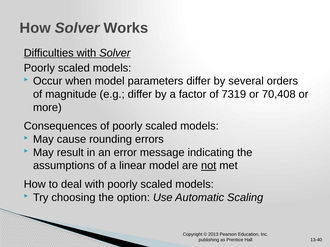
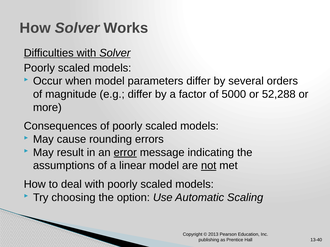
7319: 7319 -> 5000 (234, 94)
70,408: 70,408 -> 52,288 (279, 94)
error underline: none -> present (125, 153)
